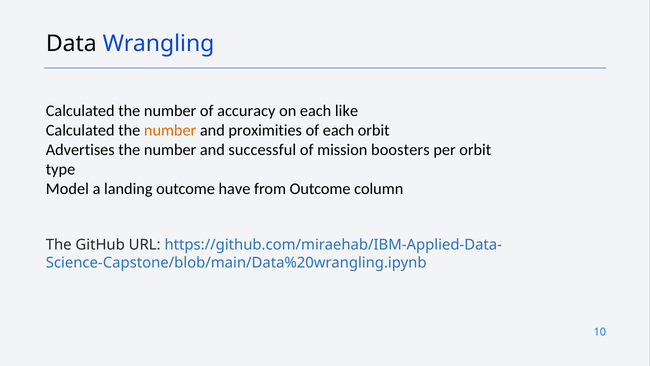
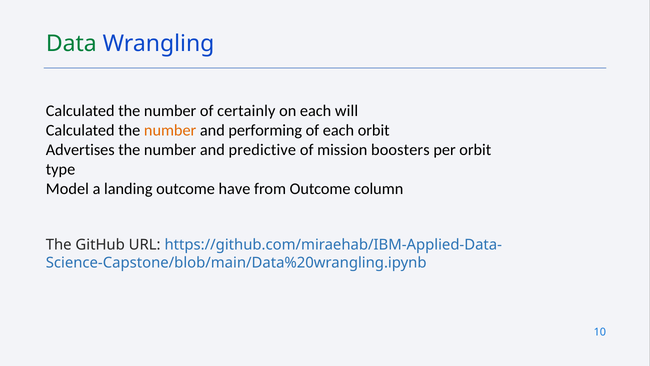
Data colour: black -> green (71, 43)
accuracy: accuracy -> certainly (246, 111)
like: like -> will (347, 111)
proximities: proximities -> performing (265, 130)
successful: successful -> predictive (262, 150)
